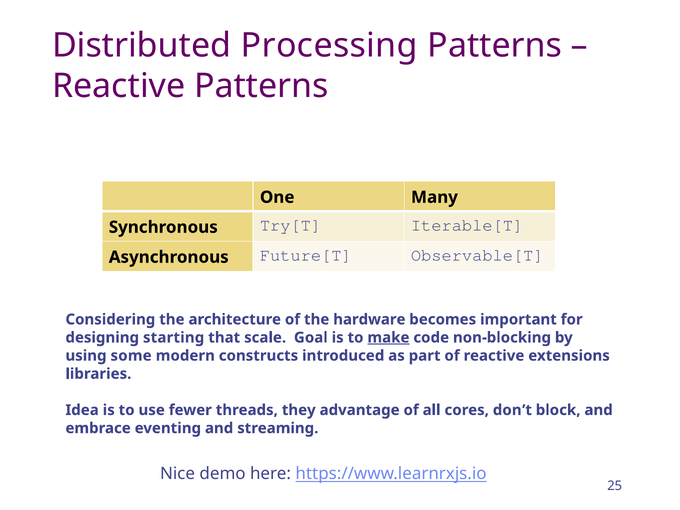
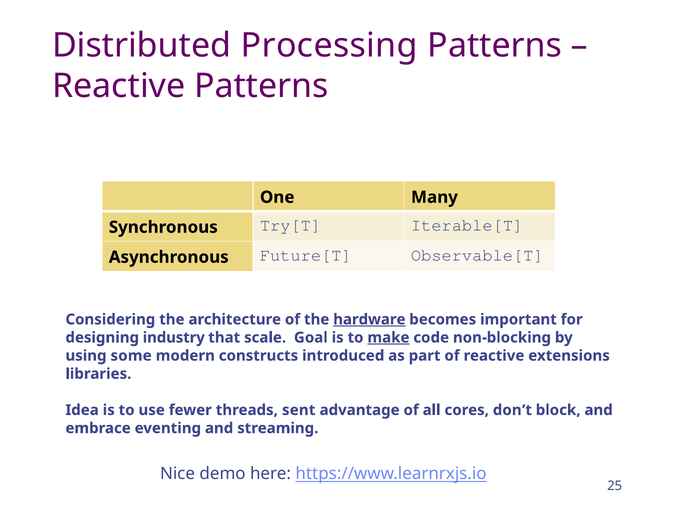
hardware underline: none -> present (369, 319)
starting: starting -> industry (174, 338)
they: they -> sent (299, 410)
